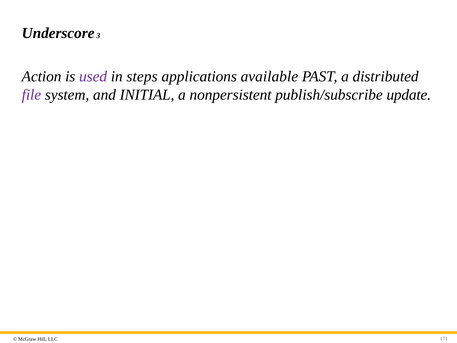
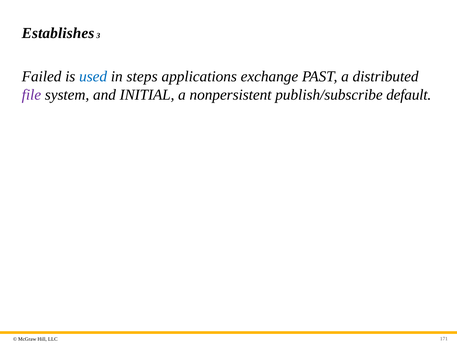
Underscore: Underscore -> Establishes (58, 33)
Action: Action -> Failed (42, 76)
used colour: purple -> blue (93, 76)
available: available -> exchange (269, 76)
update: update -> default (409, 95)
